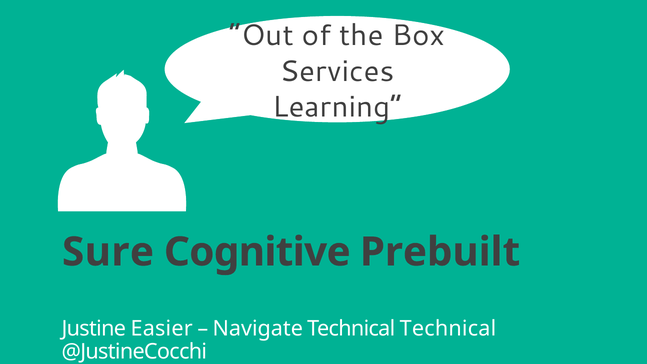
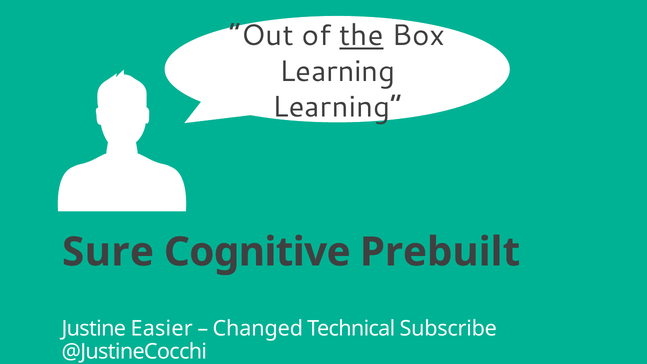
the underline: none -> present (361, 36)
Services: Services -> Learning (337, 71)
Navigate: Navigate -> Changed (258, 329)
Technical Technical: Technical -> Subscribe (448, 329)
